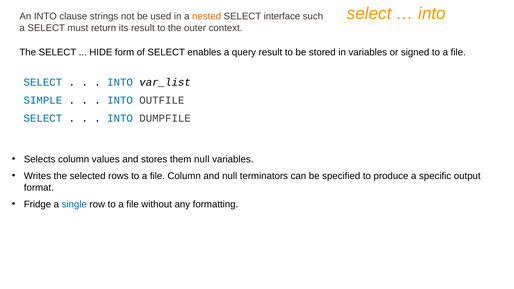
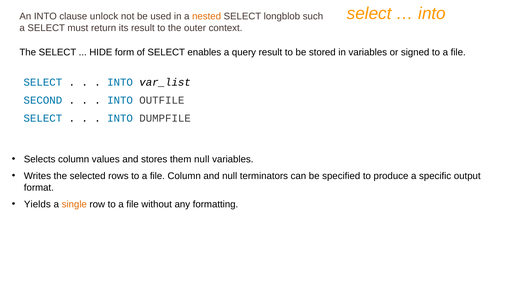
strings: strings -> unlock (104, 16)
interface: interface -> longblob (282, 16)
SIMPLE: SIMPLE -> SECOND (43, 100)
Fridge: Fridge -> Yields (37, 204)
single colour: blue -> orange (74, 204)
